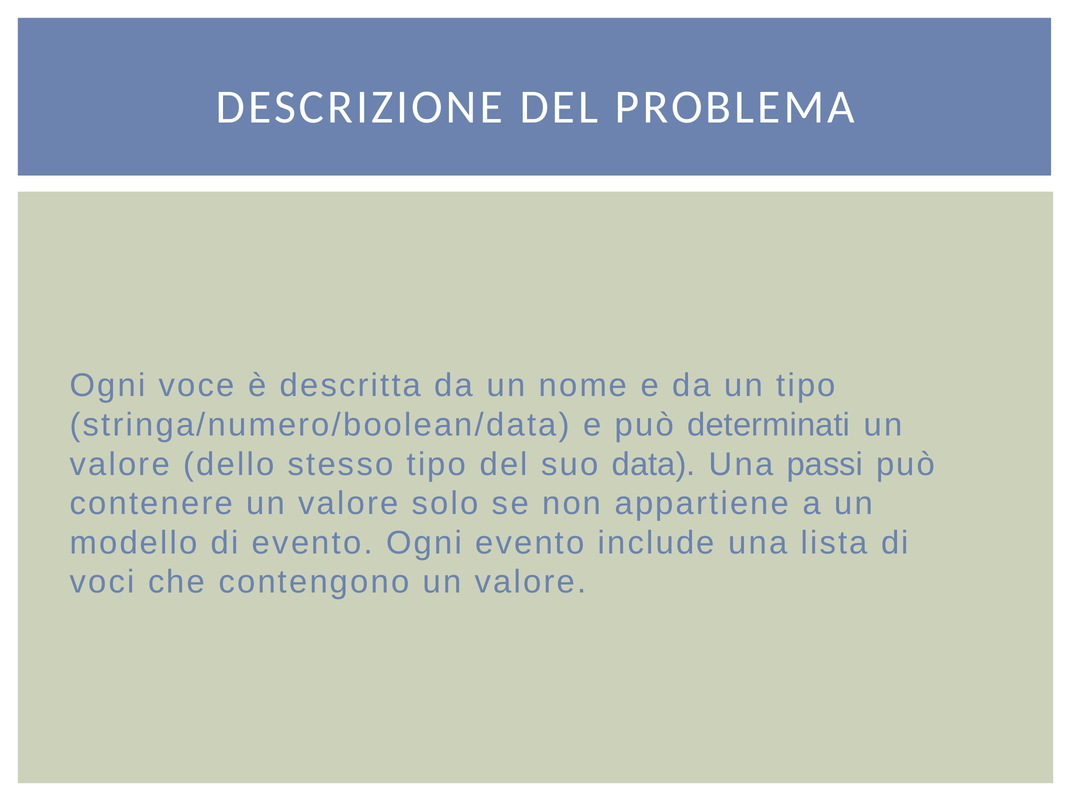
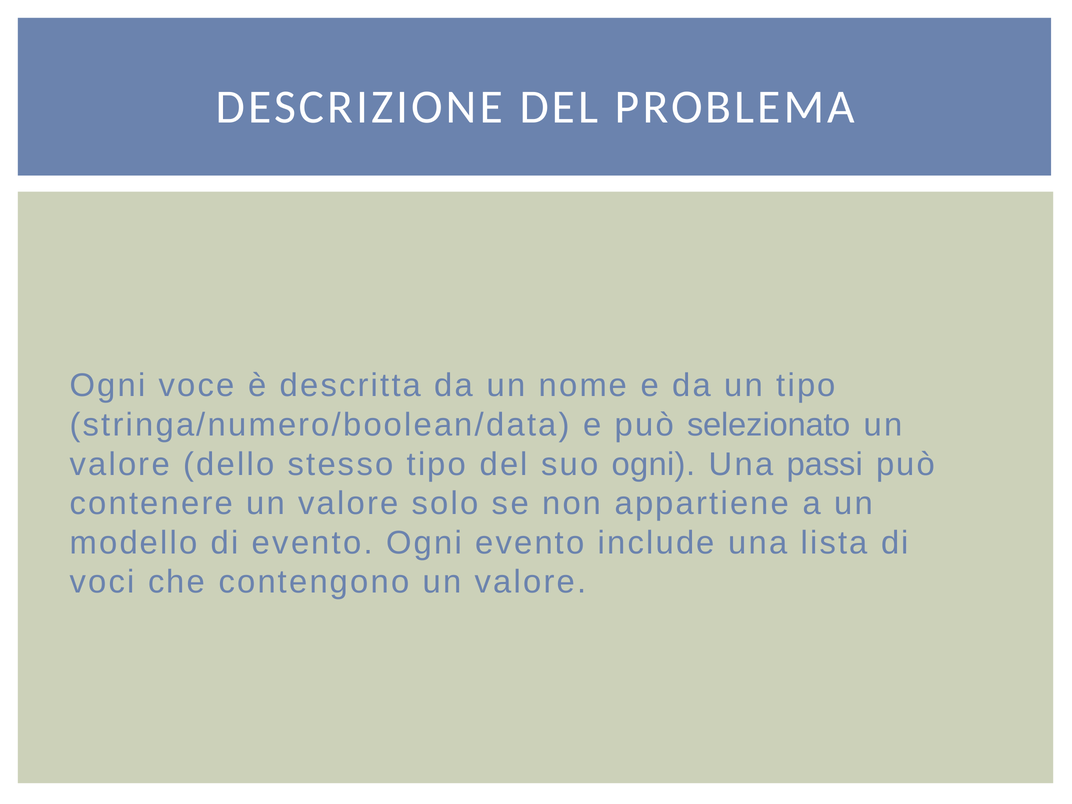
determinati: determinati -> selezionato (769, 425)
suo data: data -> ogni (654, 464)
